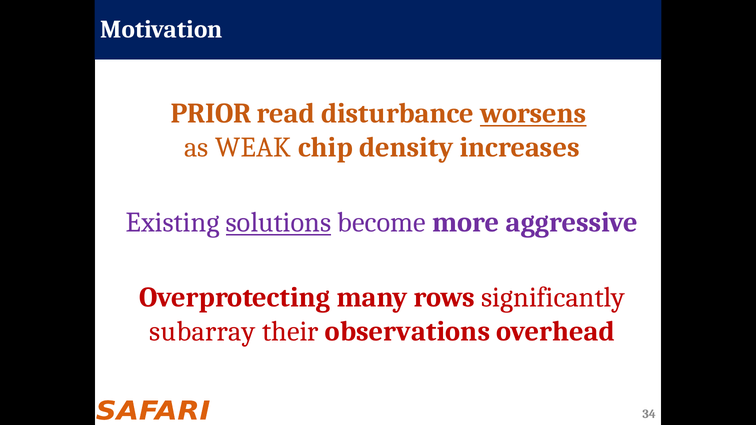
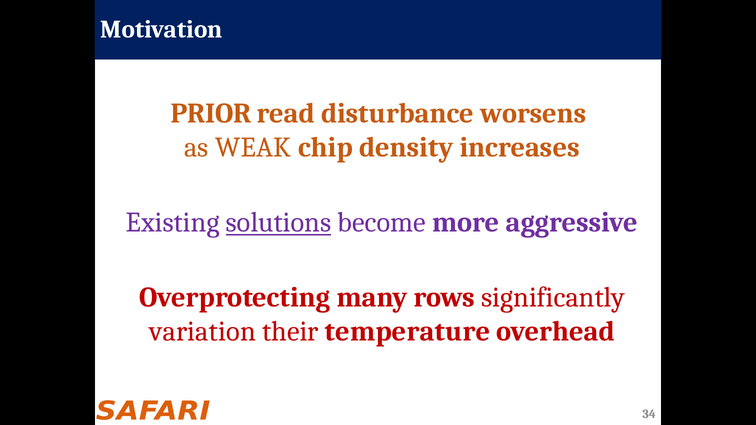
worsens underline: present -> none (533, 114)
subarray: subarray -> variation (202, 332)
observations: observations -> temperature (408, 332)
